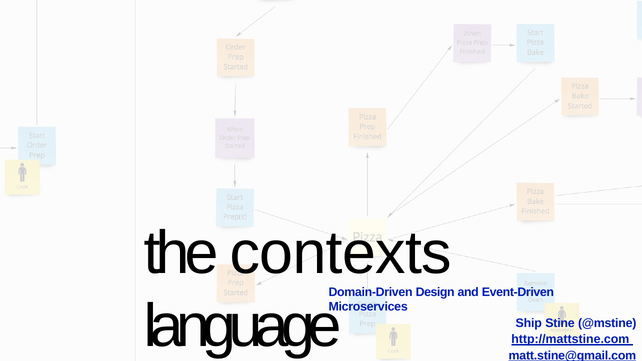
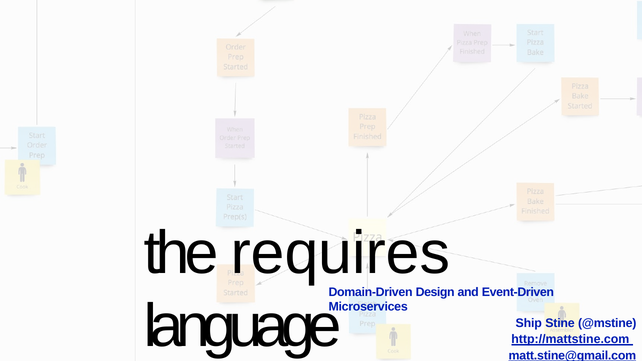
contexts: contexts -> requires (340, 253)
